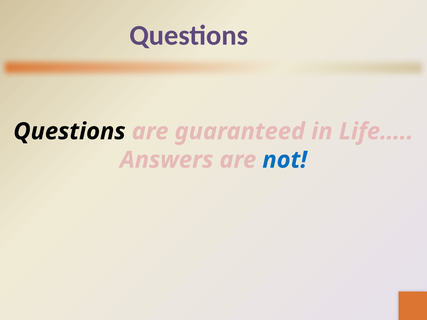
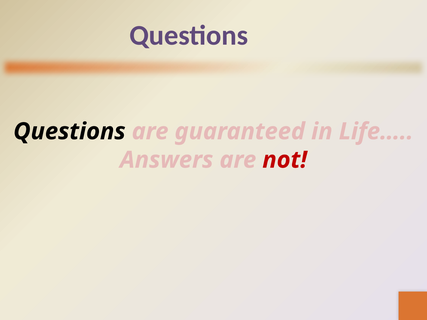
not colour: blue -> red (285, 160)
